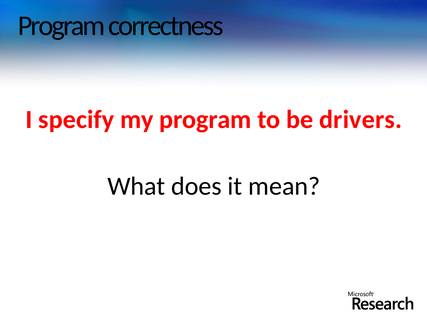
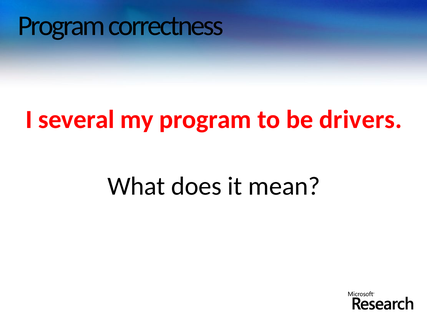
specify: specify -> several (76, 120)
